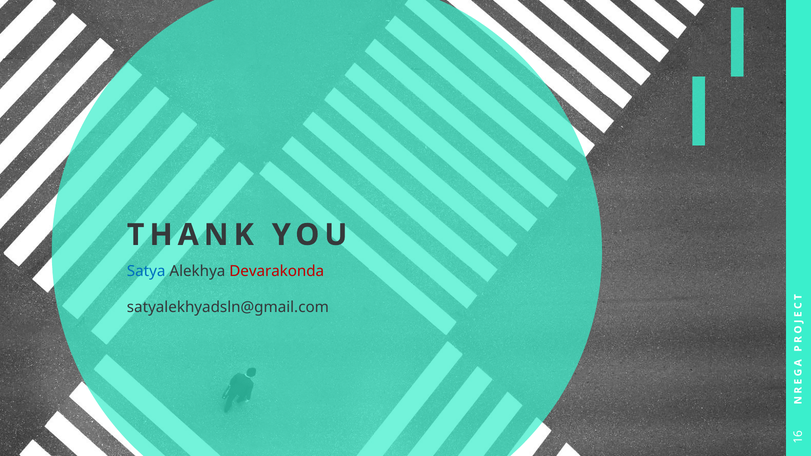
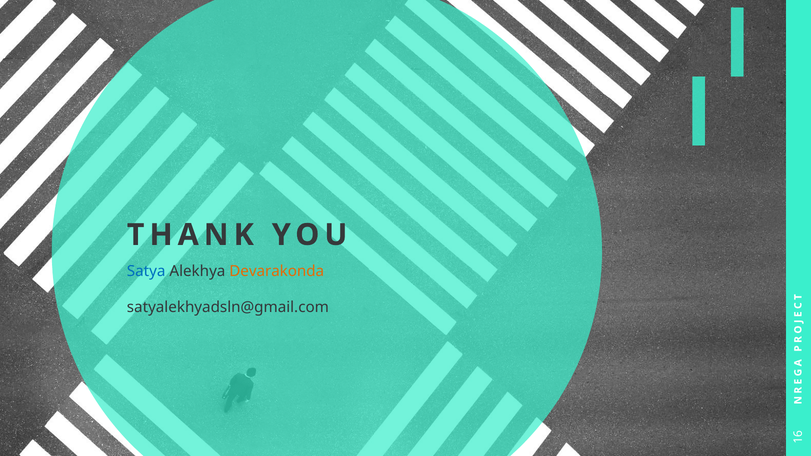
Devarakonda colour: red -> orange (277, 271)
